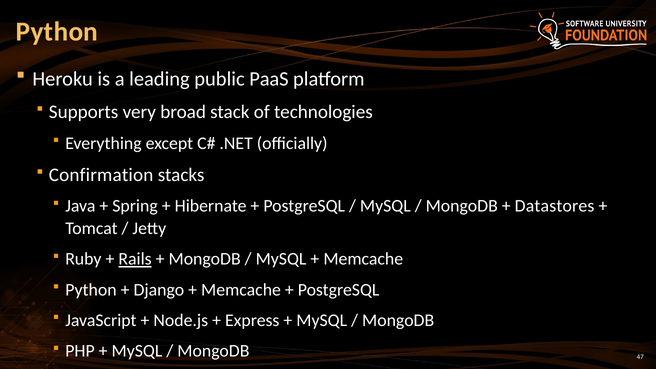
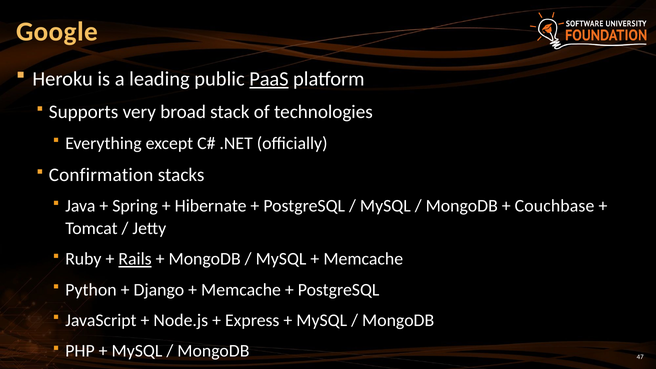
Python: Python -> Google (57, 32)
PaaS underline: none -> present (269, 79)
Datastores: Datastores -> Couchbase (555, 206)
